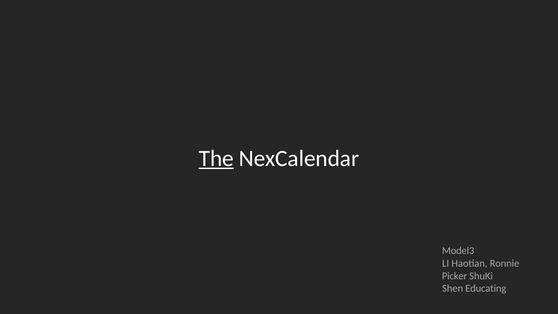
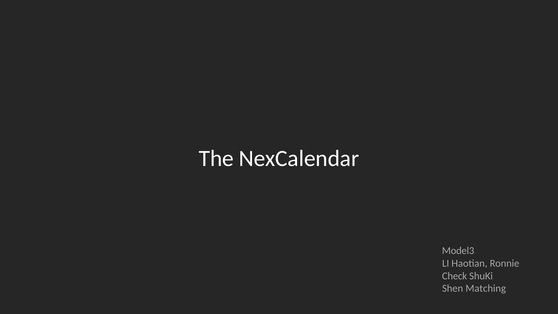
The underline: present -> none (216, 158)
Picker: Picker -> Check (455, 276)
Educating: Educating -> Matching (486, 288)
